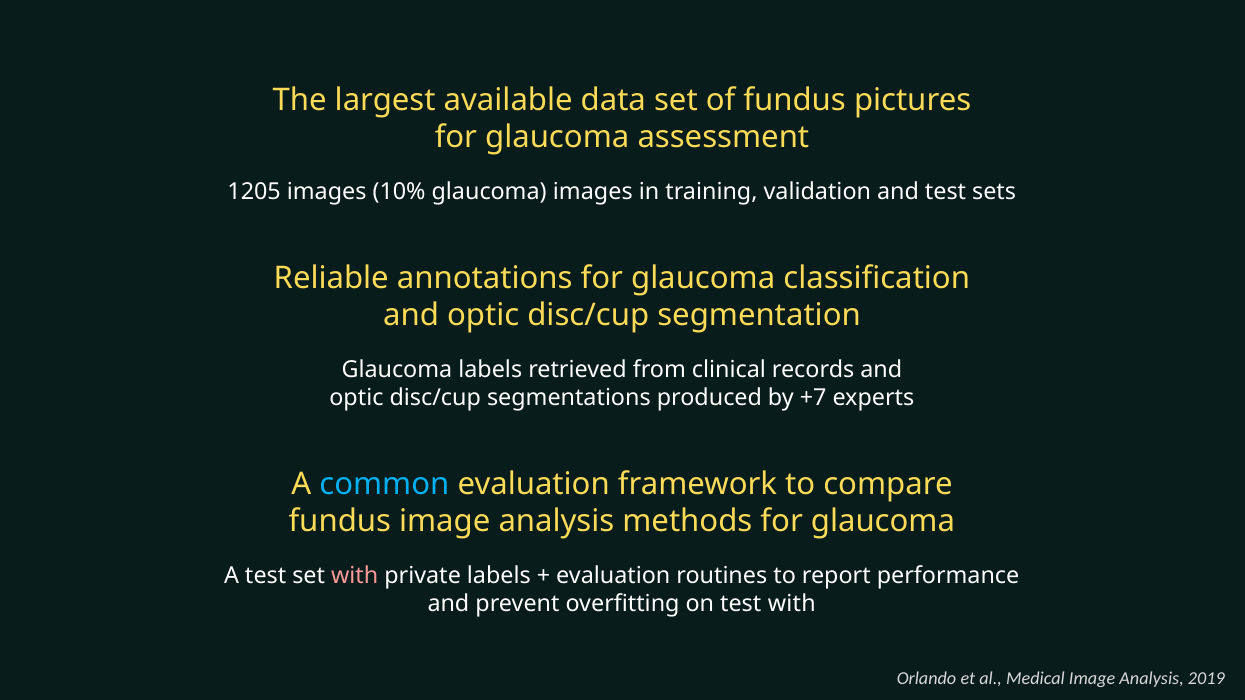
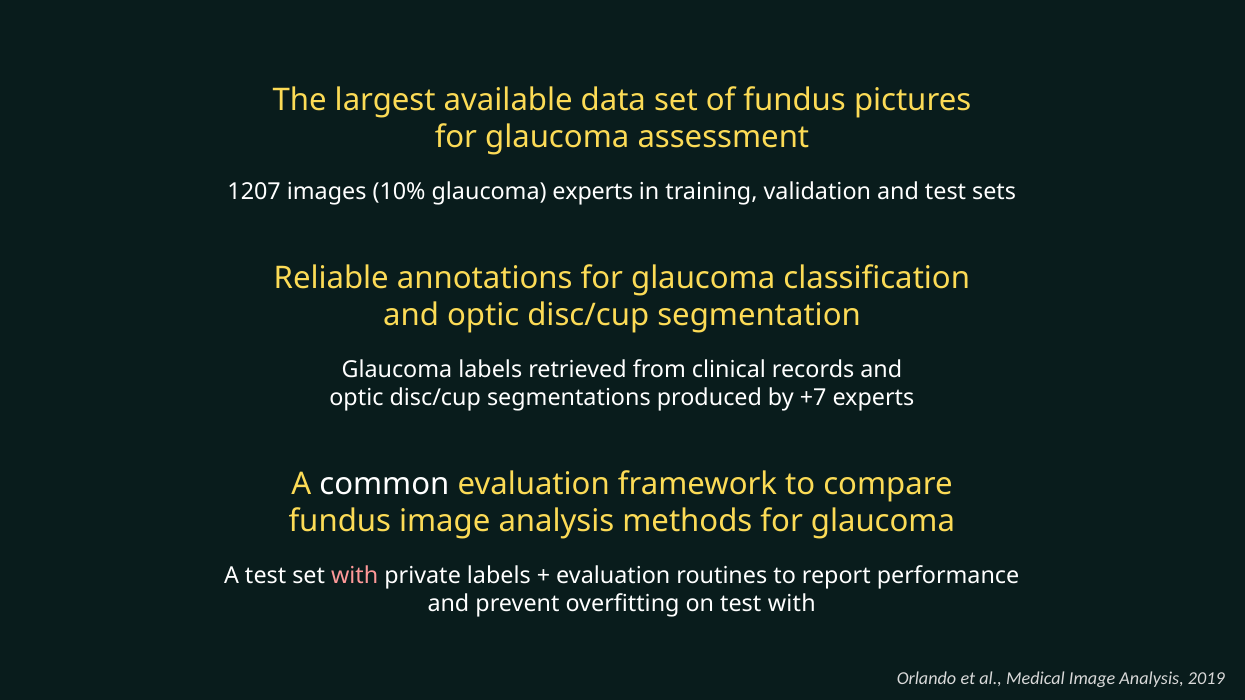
1205: 1205 -> 1207 (254, 192)
glaucoma images: images -> experts (593, 192)
common colour: light blue -> white (384, 484)
